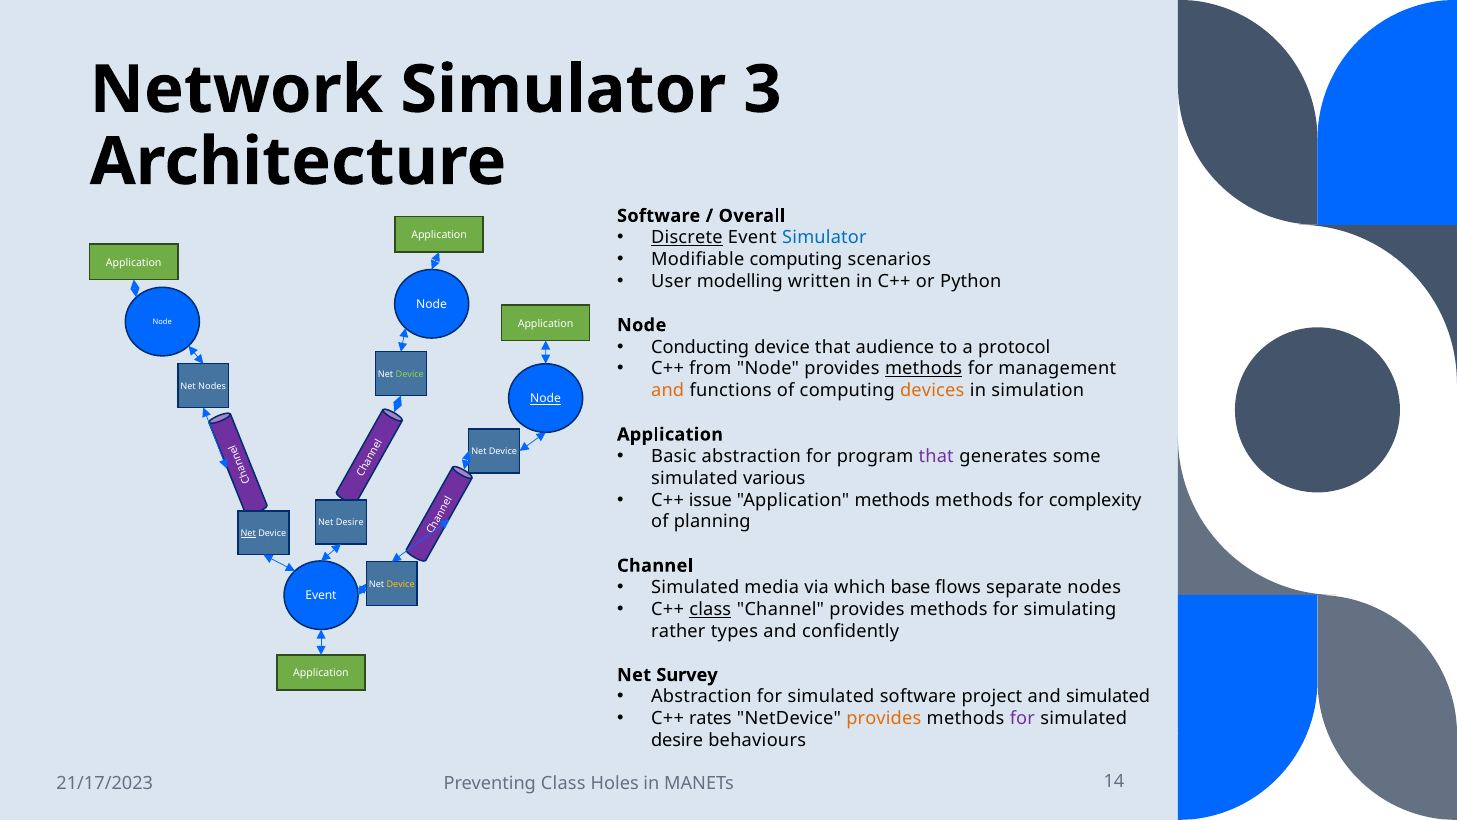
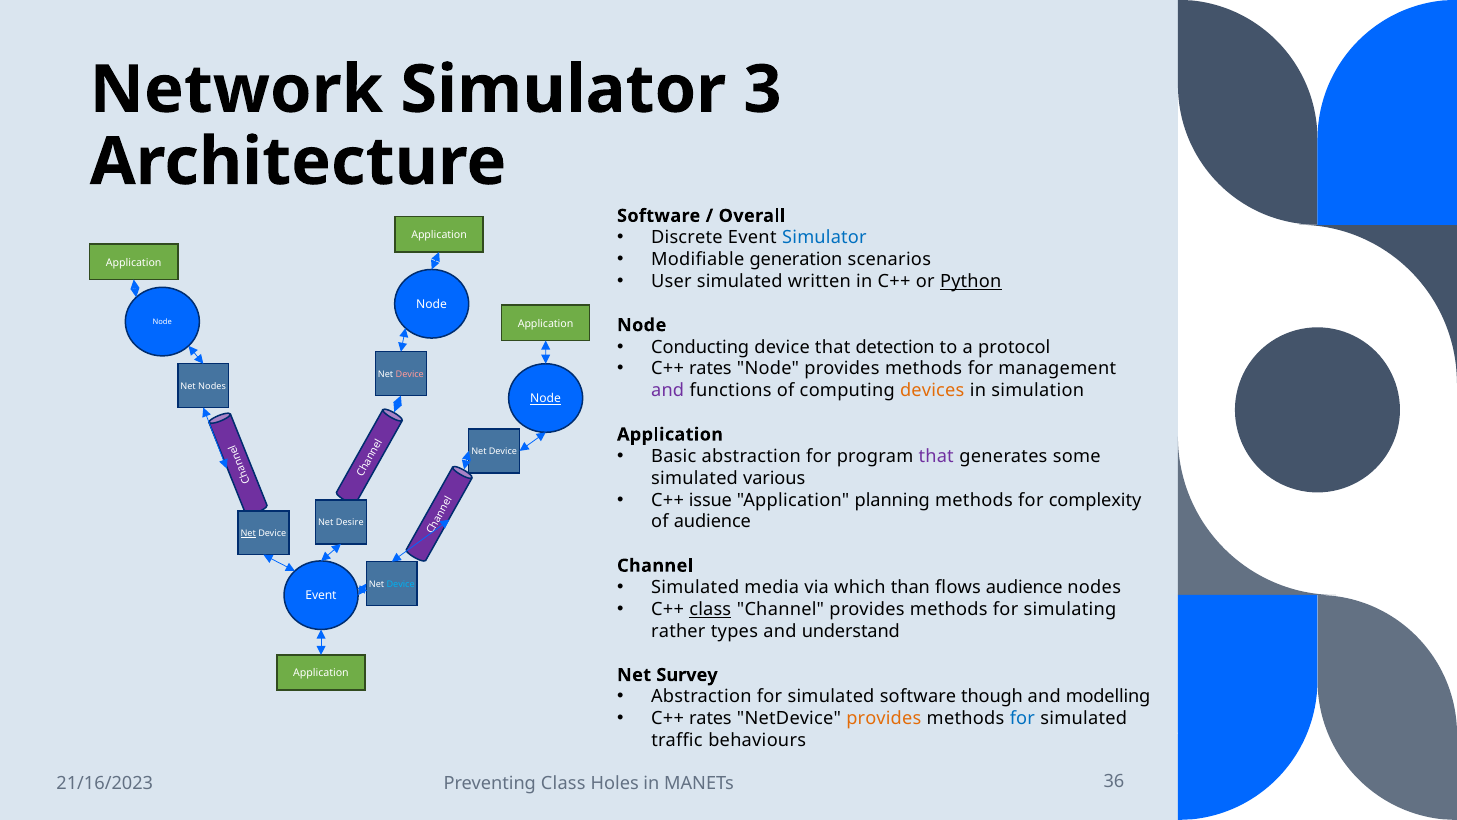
Discrete underline: present -> none (687, 238)
Modifiable computing: computing -> generation (796, 259)
User modelling: modelling -> simulated (740, 281)
Python underline: none -> present (971, 281)
audience: audience -> detection (895, 347)
from: from -> rates (710, 369)
methods underline: present -> none (924, 369)
Device colour: light green -> pink (410, 374)
and colour: orange -> purple (668, 391)
Application methods: methods -> planning (892, 500)
of planning: planning -> audience (712, 522)
base: base -> than (910, 587)
flows separate: separate -> audience (1024, 587)
Device colour: yellow -> light blue (401, 584)
confidently: confidently -> understand (851, 631)
project: project -> though (992, 697)
and simulated: simulated -> modelling (1108, 697)
for colour: purple -> blue (1022, 718)
desire: desire -> traffic (677, 740)
21/17/2023: 21/17/2023 -> 21/16/2023 (105, 783)
14: 14 -> 36 (1114, 781)
